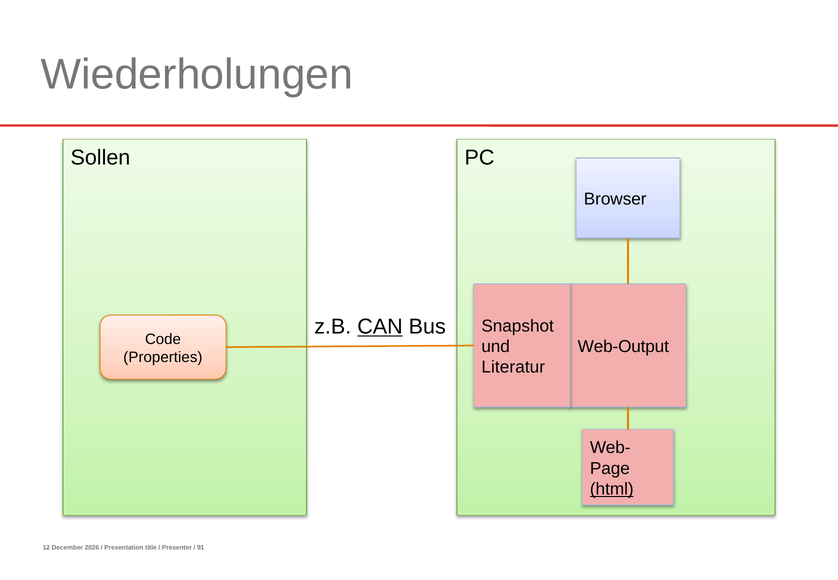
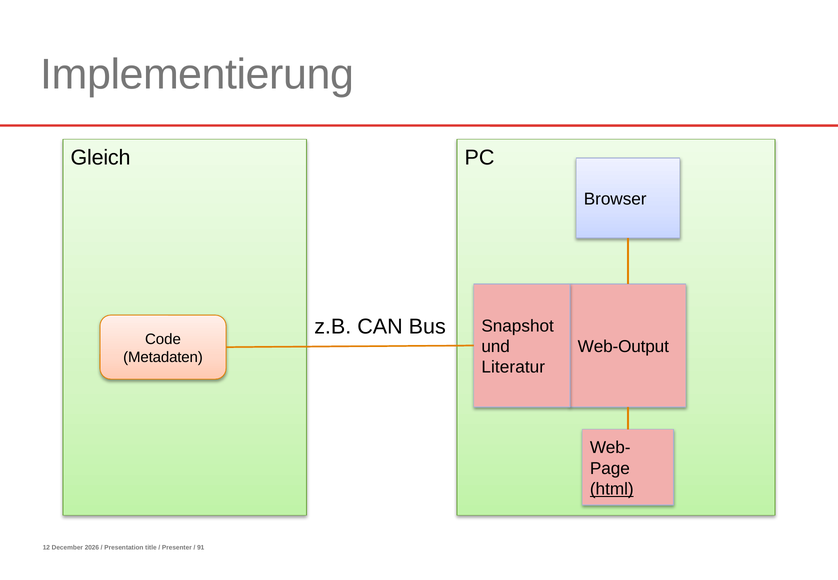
Wiederholungen: Wiederholungen -> Implementierung (197, 75)
Sollen: Sollen -> Gleich (101, 158)
CAN underline: present -> none (380, 327)
Properties: Properties -> Metadaten (163, 357)
